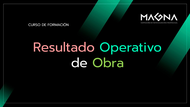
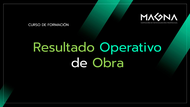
Resultado colour: pink -> light green (64, 47)
